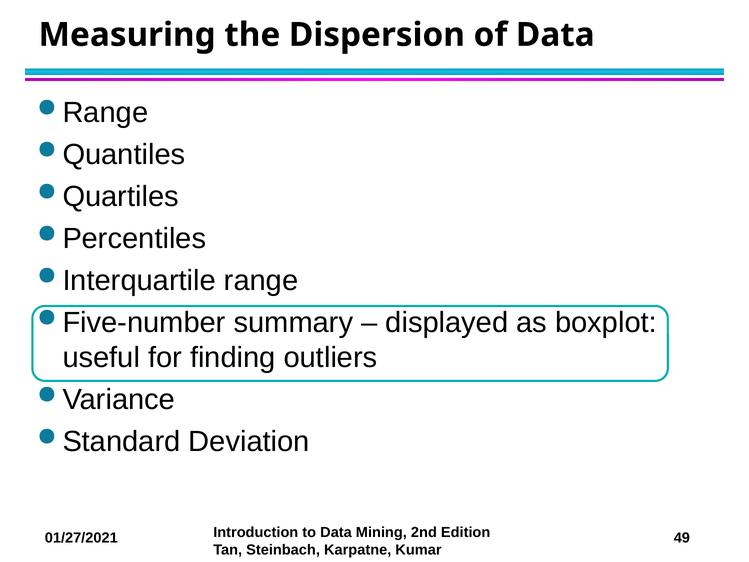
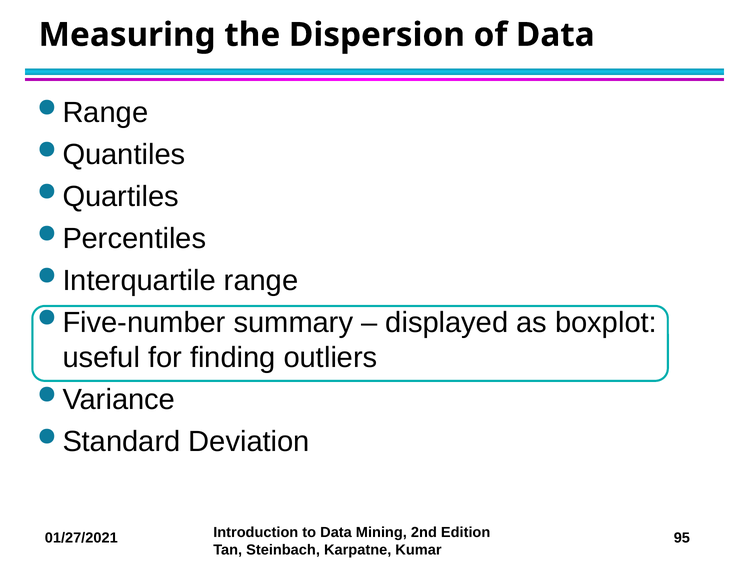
49: 49 -> 95 (682, 538)
